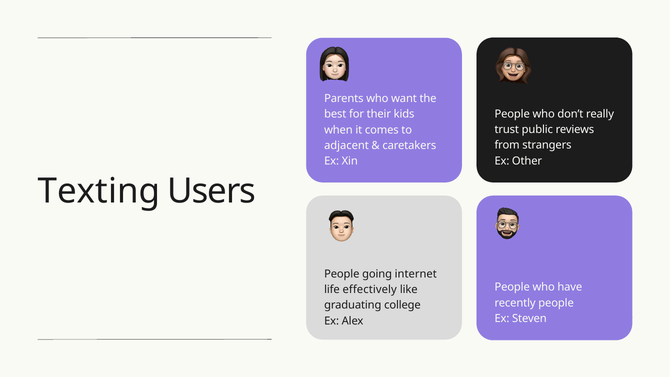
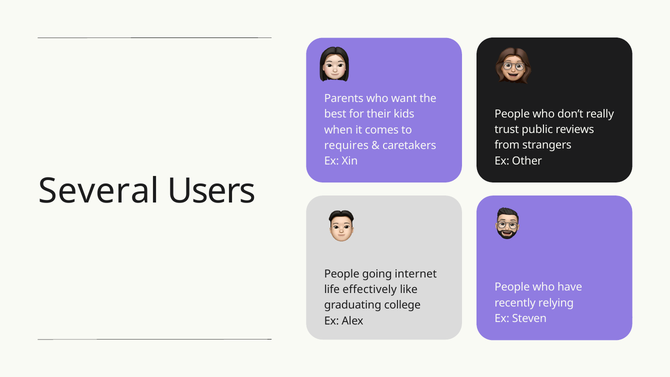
adjacent: adjacent -> requires (346, 146)
Texting: Texting -> Several (99, 191)
recently people: people -> relying (556, 303)
